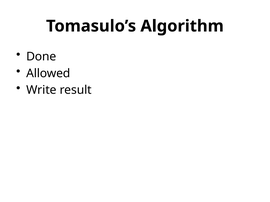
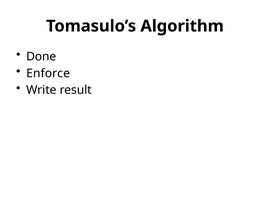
Allowed: Allowed -> Enforce (48, 73)
